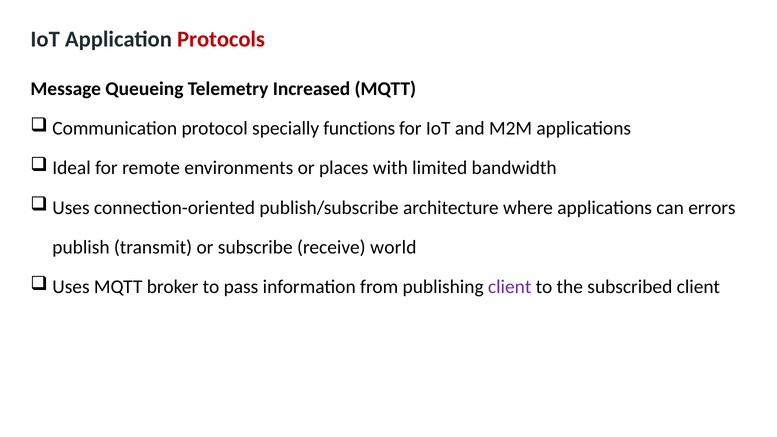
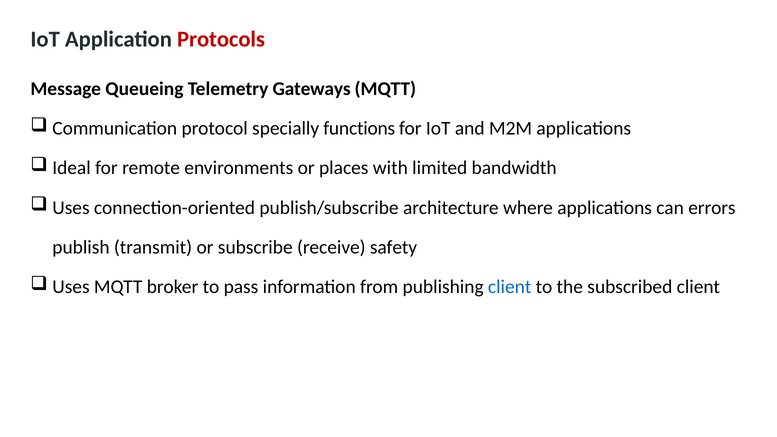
Increased: Increased -> Gateways (312, 89)
world: world -> safety (394, 247)
client colour: purple -> blue (510, 287)
